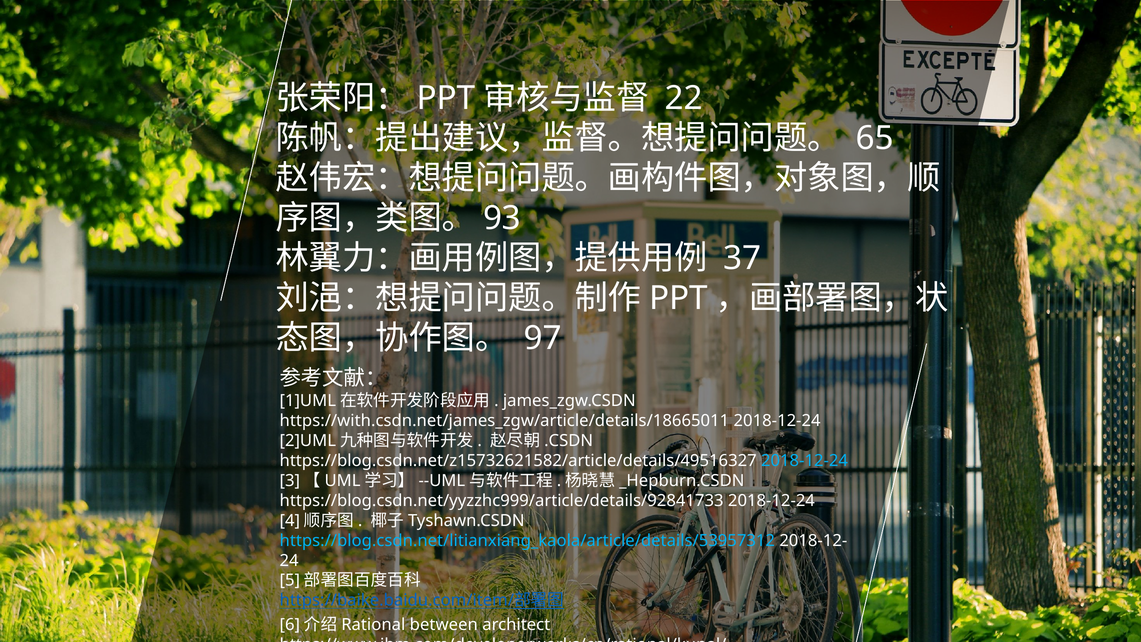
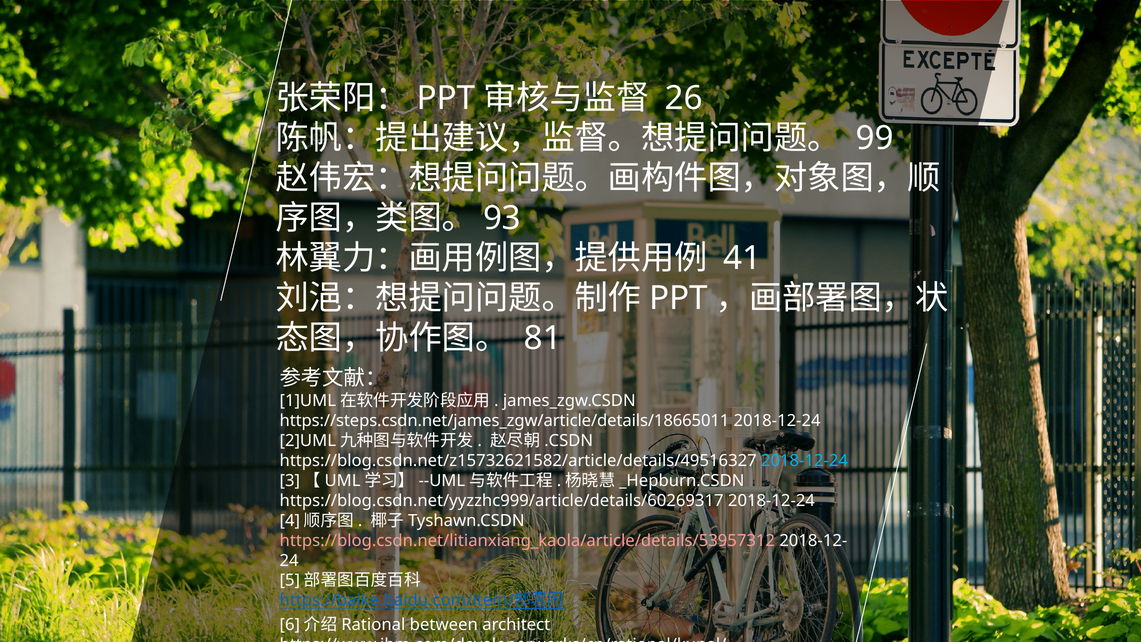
22: 22 -> 26 (684, 98)
65: 65 -> 99 (875, 138)
37: 37 -> 41 (742, 258)
97: 97 -> 81 (543, 338)
https://with.csdn.net/james_zgw/article/details/18665011: https://with.csdn.net/james_zgw/article/details/18665011 -> https://steps.csdn.net/james_zgw/article/details/18665011 (504, 420)
https://blog.csdn.net/yyzzhc999/article/details/92841733: https://blog.csdn.net/yyzzhc999/article/details/92841733 -> https://blog.csdn.net/yyzzhc999/article/details/60269317 (502, 500)
https://blog.csdn.net/litianxiang_kaola/article/details/53957312 colour: light blue -> pink (527, 540)
